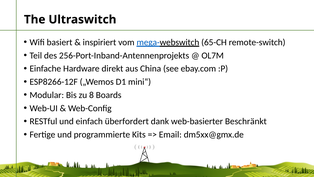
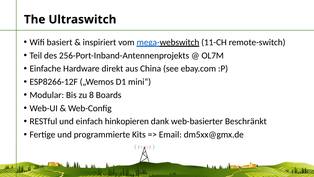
65-CH: 65-CH -> 11-CH (214, 42)
überfordert: überfordert -> hinkopieren (127, 121)
